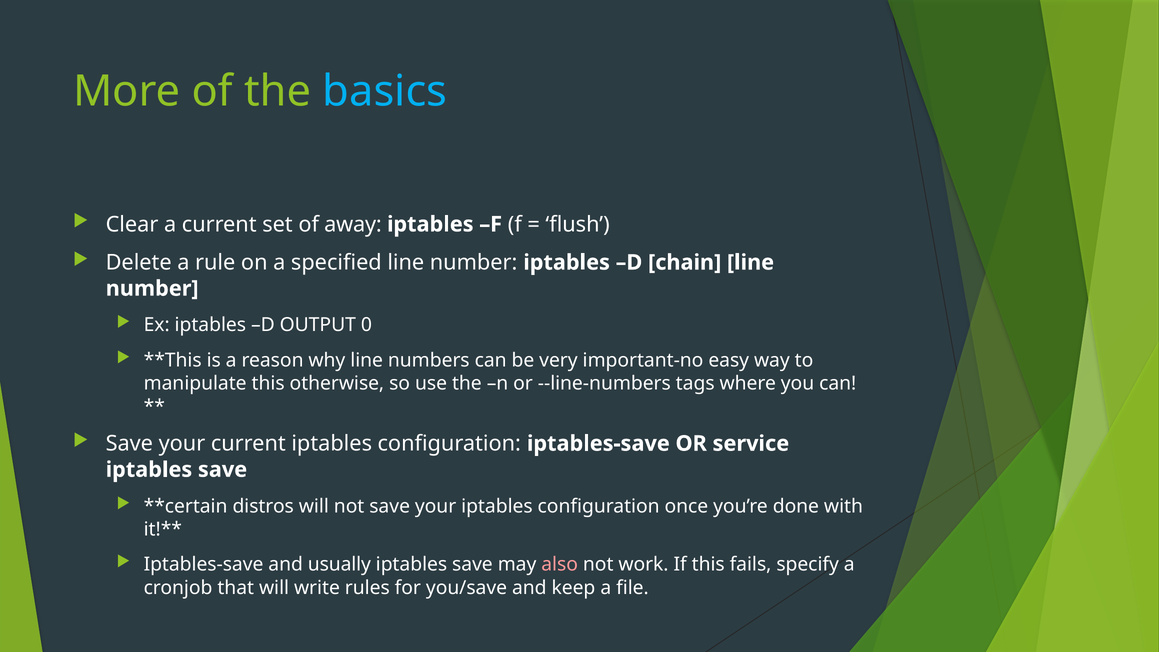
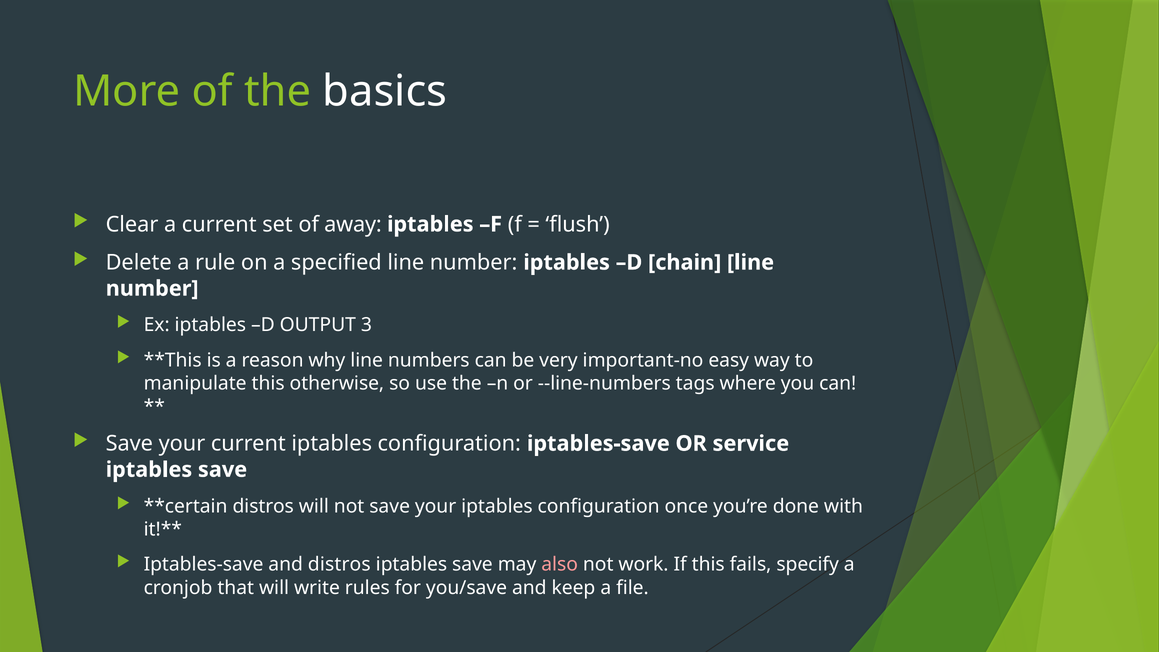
basics colour: light blue -> white (385, 91)
0: 0 -> 3 (366, 325)
and usually: usually -> distros (339, 565)
